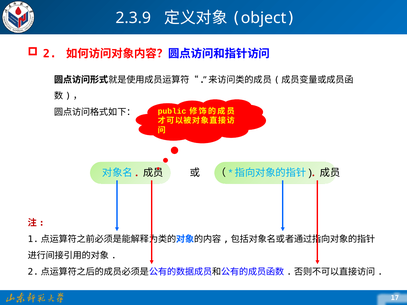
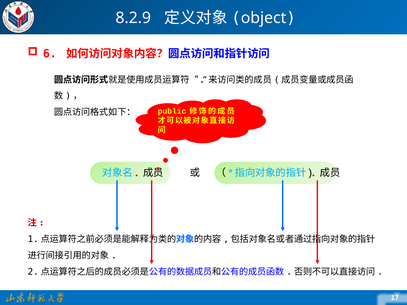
2.3.9: 2.3.9 -> 8.2.9 (133, 18)
2: 2 -> 6 (50, 54)
